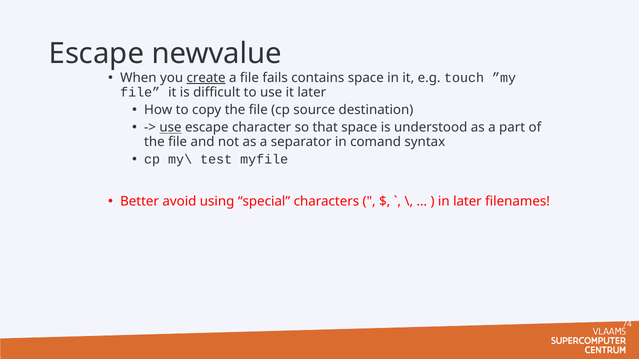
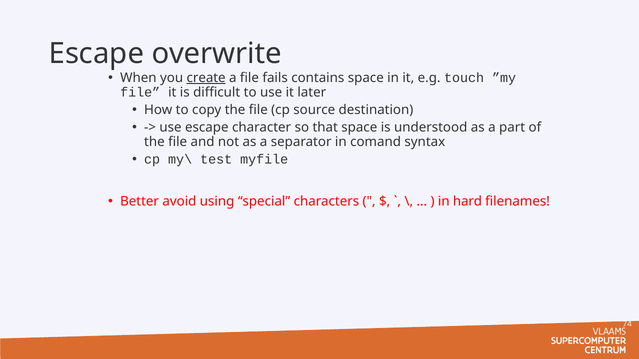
newvalue: newvalue -> overwrite (217, 54)
use underline: present -> none (171, 128)
in later: later -> hard (467, 202)
